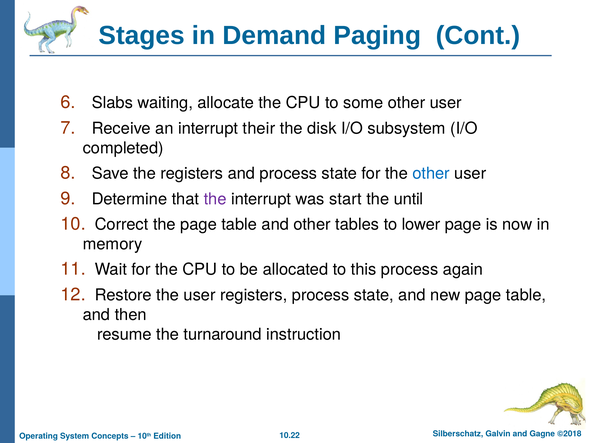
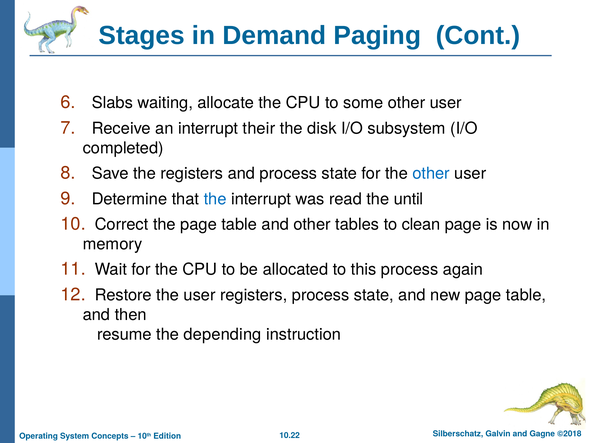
the colour: purple -> blue (215, 199)
start: start -> read (345, 199)
lower: lower -> clean (421, 224)
turnaround: turnaround -> depending (223, 335)
